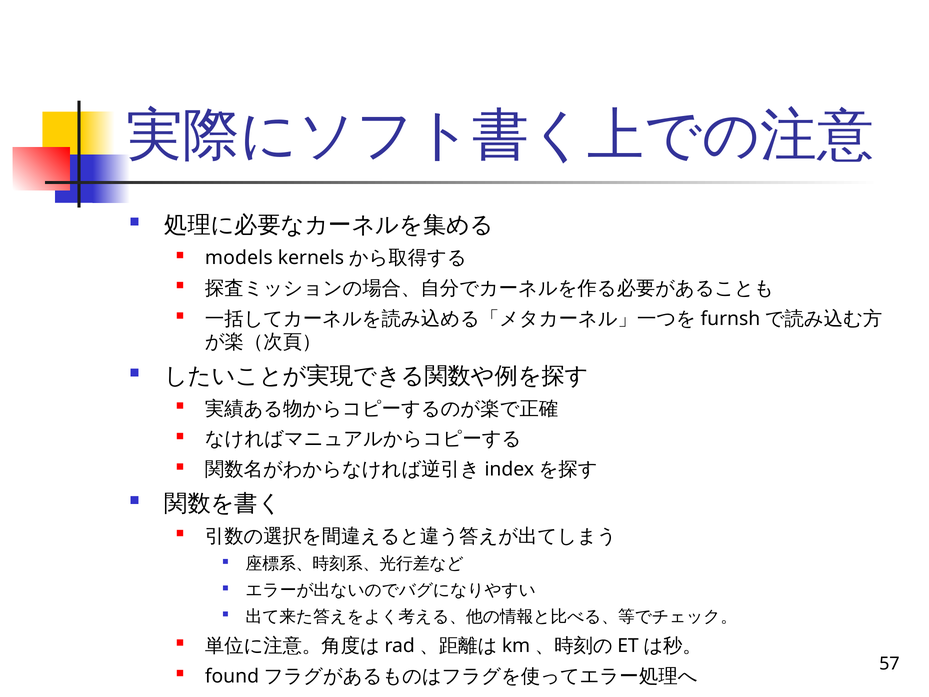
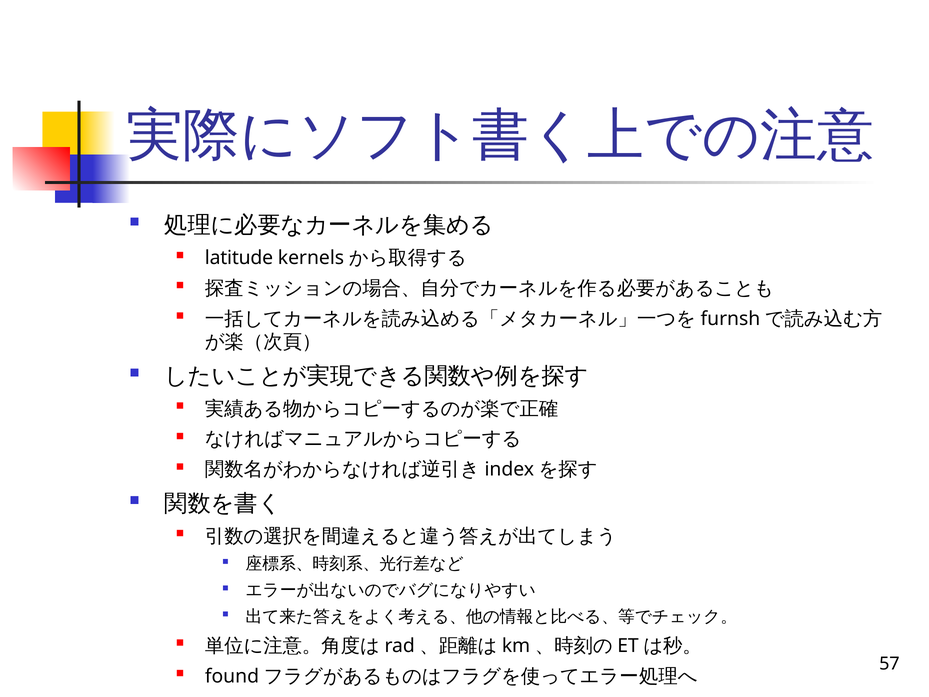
models: models -> latitude (239, 258)
